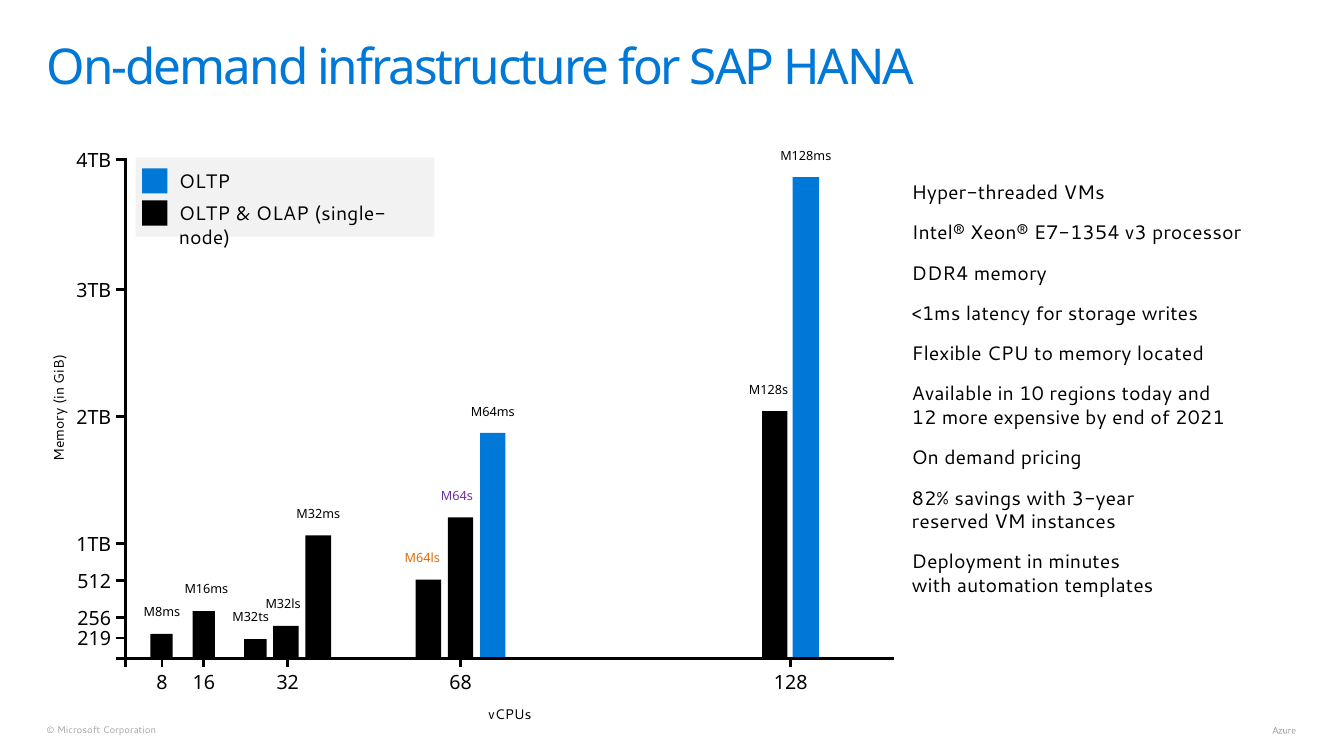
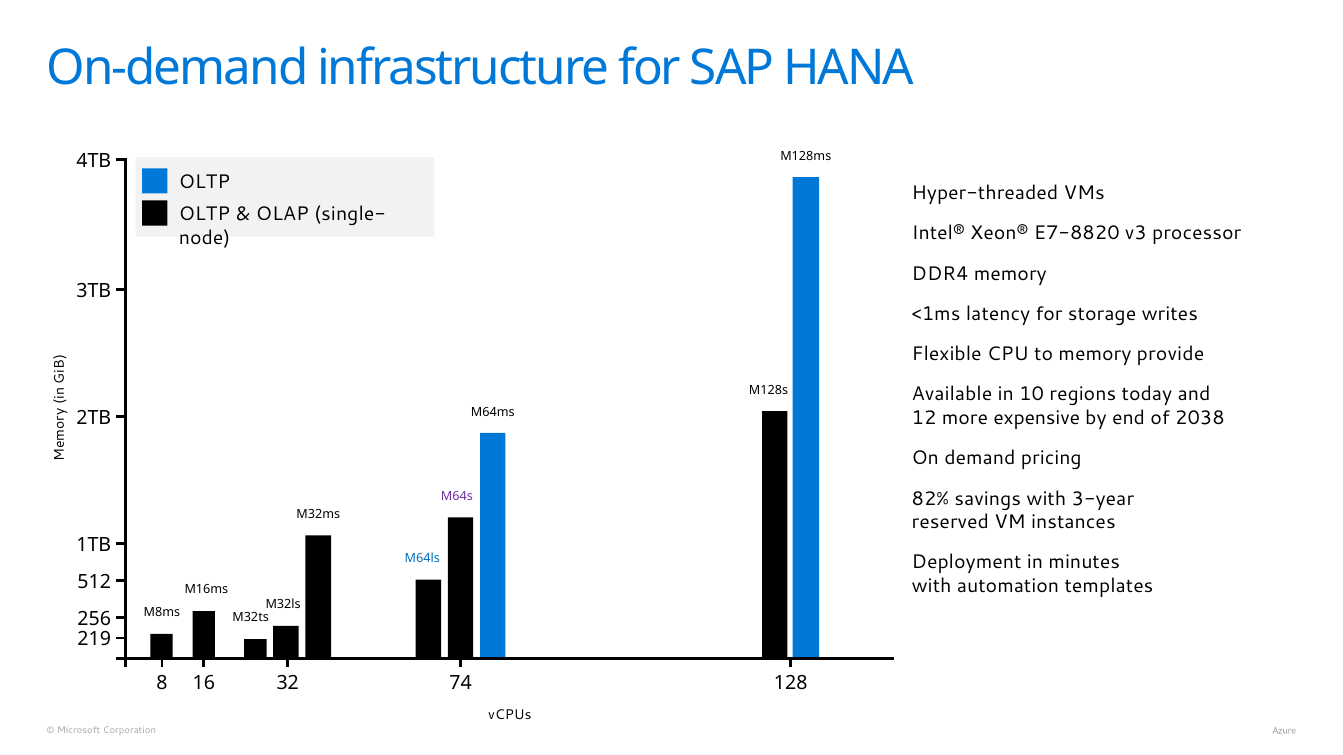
E7-1354: E7-1354 -> E7-8820 (1077, 233)
located: located -> provide (1170, 354)
2021: 2021 -> 2038 (1200, 418)
M64ls colour: orange -> blue (422, 559)
68: 68 -> 74 (461, 684)
